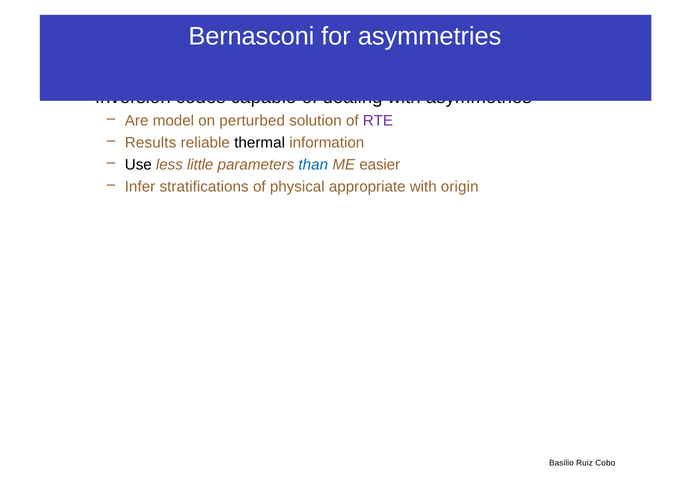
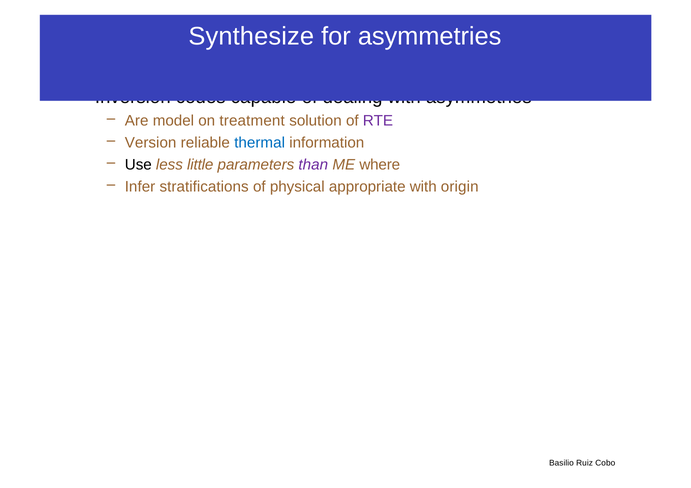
Bernasconi: Bernasconi -> Synthesize (251, 36)
perturbed: perturbed -> treatment (252, 121)
Results: Results -> Version (151, 143)
thermal colour: black -> blue (260, 143)
than colour: blue -> purple (313, 165)
easier: easier -> where (380, 165)
